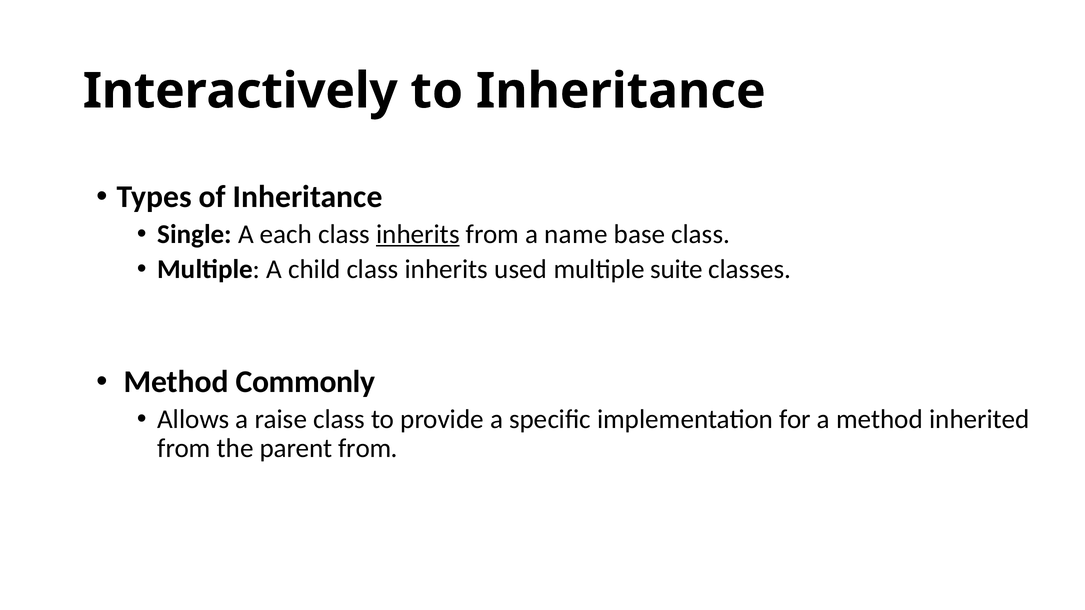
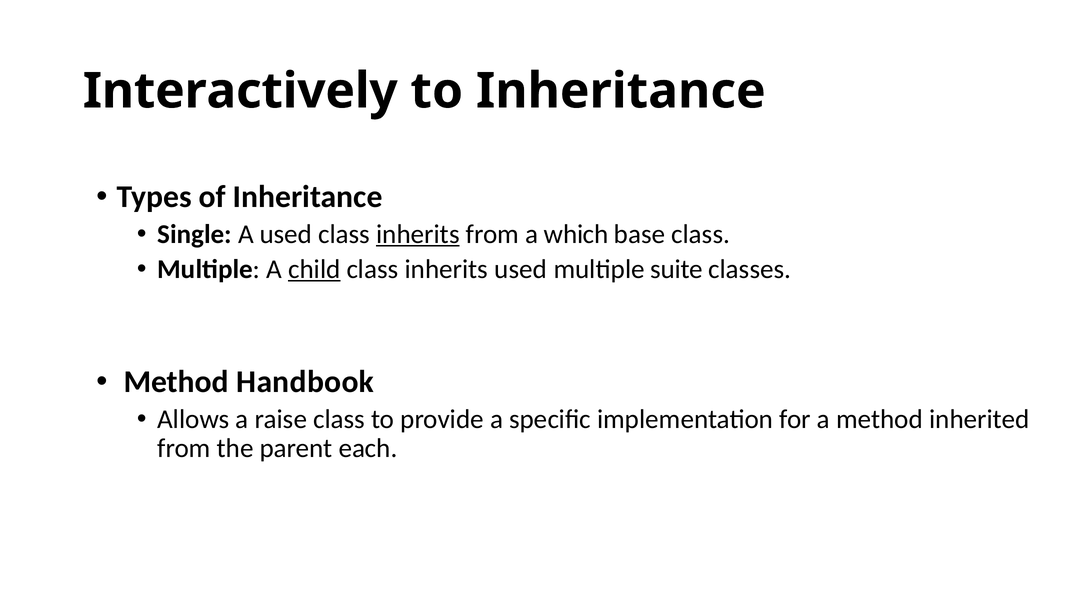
A each: each -> used (286, 234)
name: name -> which (576, 234)
child underline: none -> present (314, 269)
Commonly: Commonly -> Handbook (305, 382)
parent from: from -> each (368, 449)
